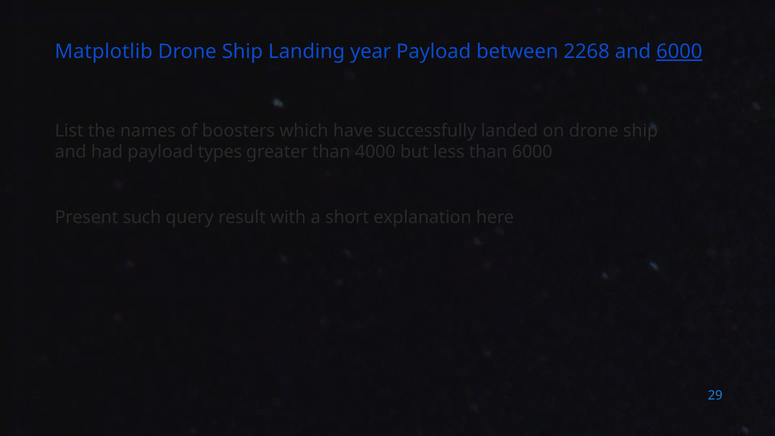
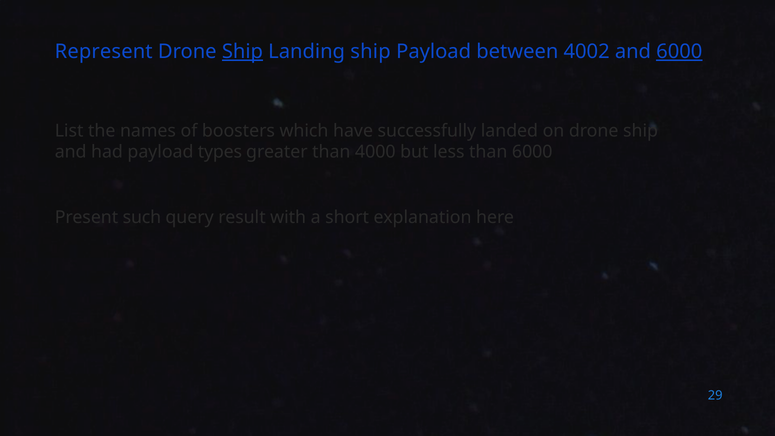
Matplotlib: Matplotlib -> Represent (104, 52)
Ship underline: none -> present (242, 52)
Landing year: year -> ship (371, 52)
2268: 2268 -> 4002 (587, 52)
